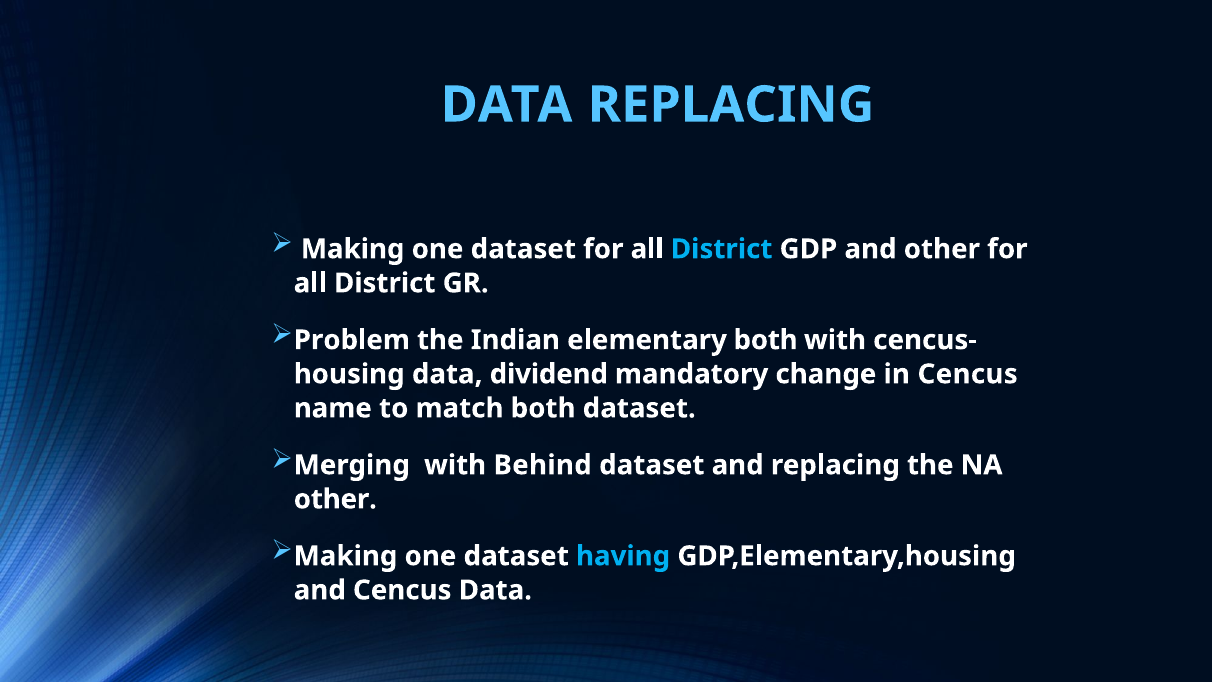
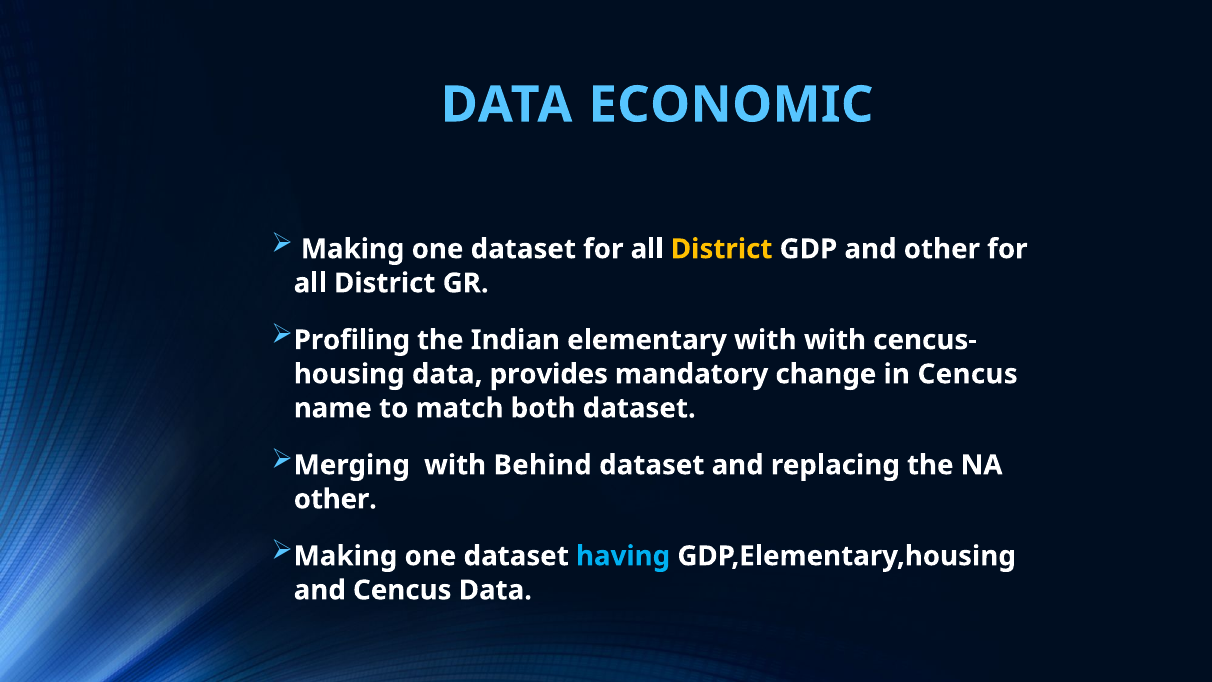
DATA REPLACING: REPLACING -> ECONOMIC (731, 105)
District colour: light blue -> yellow (722, 249)
Problem: Problem -> Profiling (352, 340)
elementary both: both -> with (765, 340)
dividend: dividend -> provides (549, 374)
